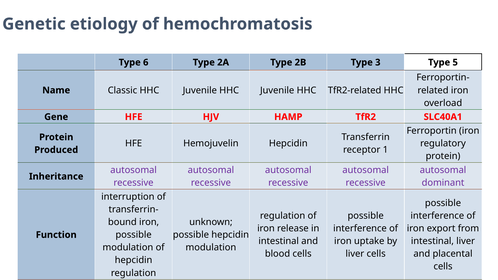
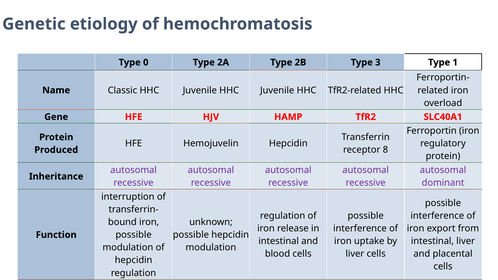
6: 6 -> 0 (146, 62)
5: 5 -> 1 (455, 62)
1: 1 -> 8 (385, 150)
